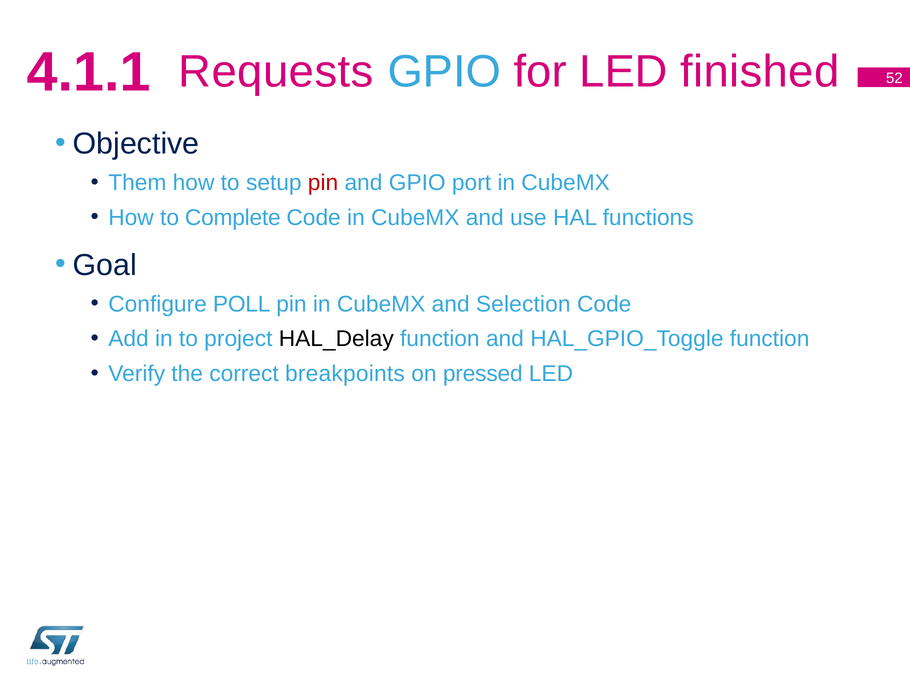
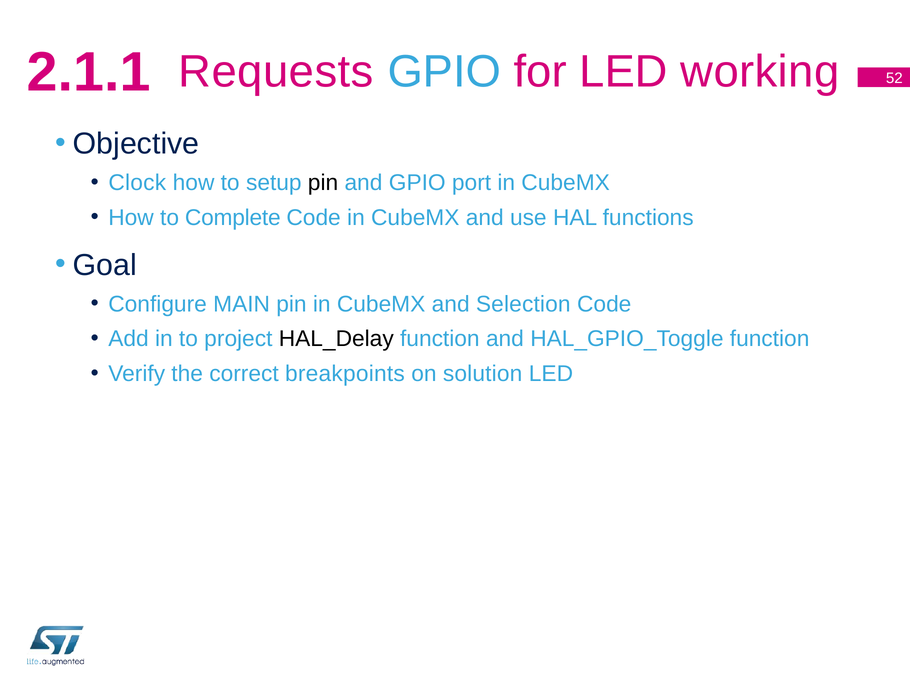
4.1.1: 4.1.1 -> 2.1.1 (89, 72)
finished: finished -> working (760, 72)
Them: Them -> Clock (137, 183)
pin colour: red -> black (323, 183)
POLL: POLL -> MAIN (242, 304)
pressed: pressed -> solution (483, 374)
